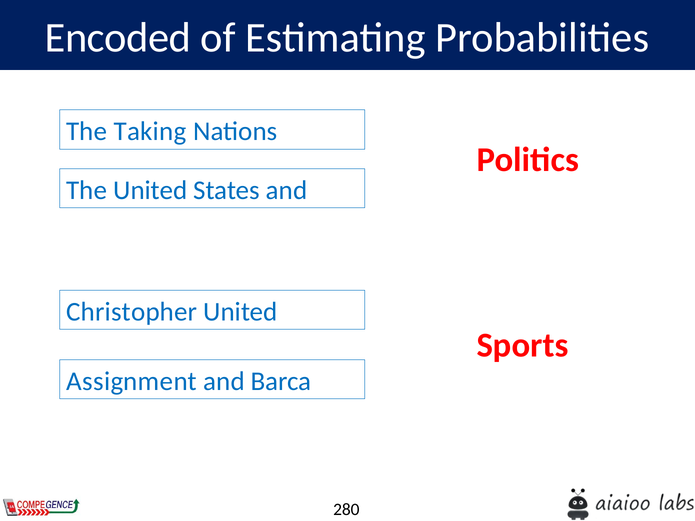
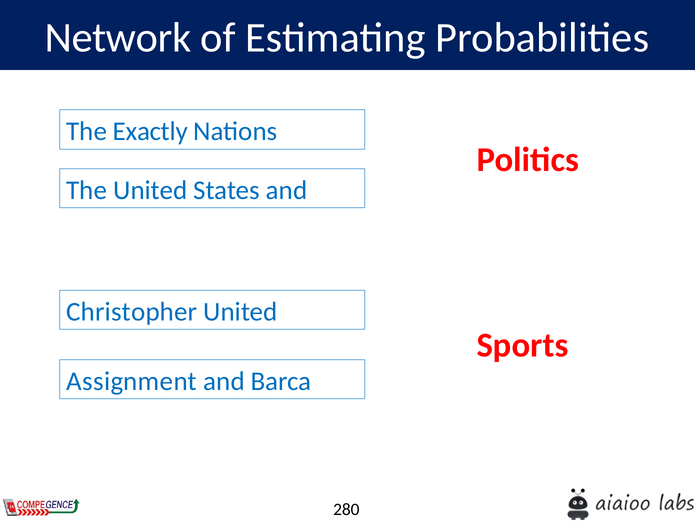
Encoded: Encoded -> Network (118, 38)
Taking: Taking -> Exactly (150, 132)
